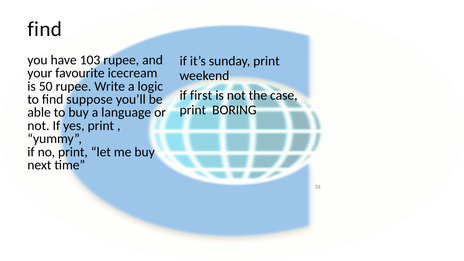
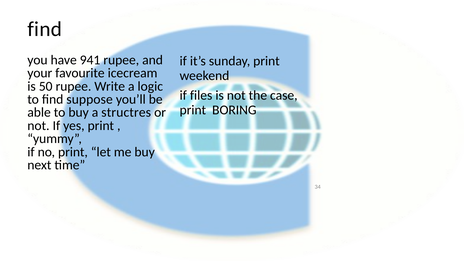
103: 103 -> 941 (90, 60)
first: first -> files (201, 95)
language: language -> structres (126, 113)
